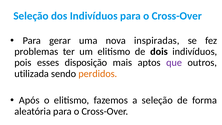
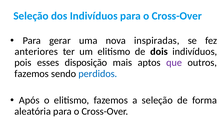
problemas: problemas -> anteriores (36, 52)
utilizada: utilizada -> fazemos (32, 74)
perdidos colour: orange -> blue (98, 74)
